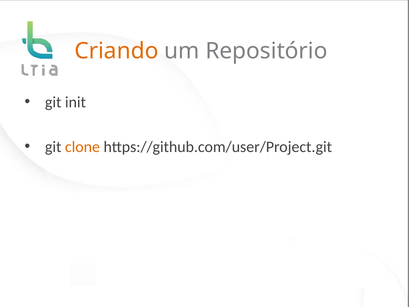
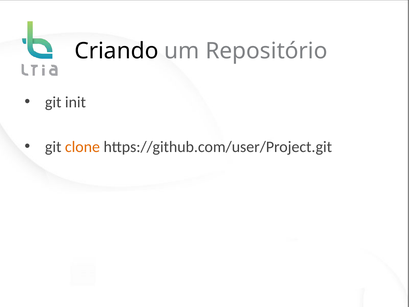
Criando colour: orange -> black (116, 51)
